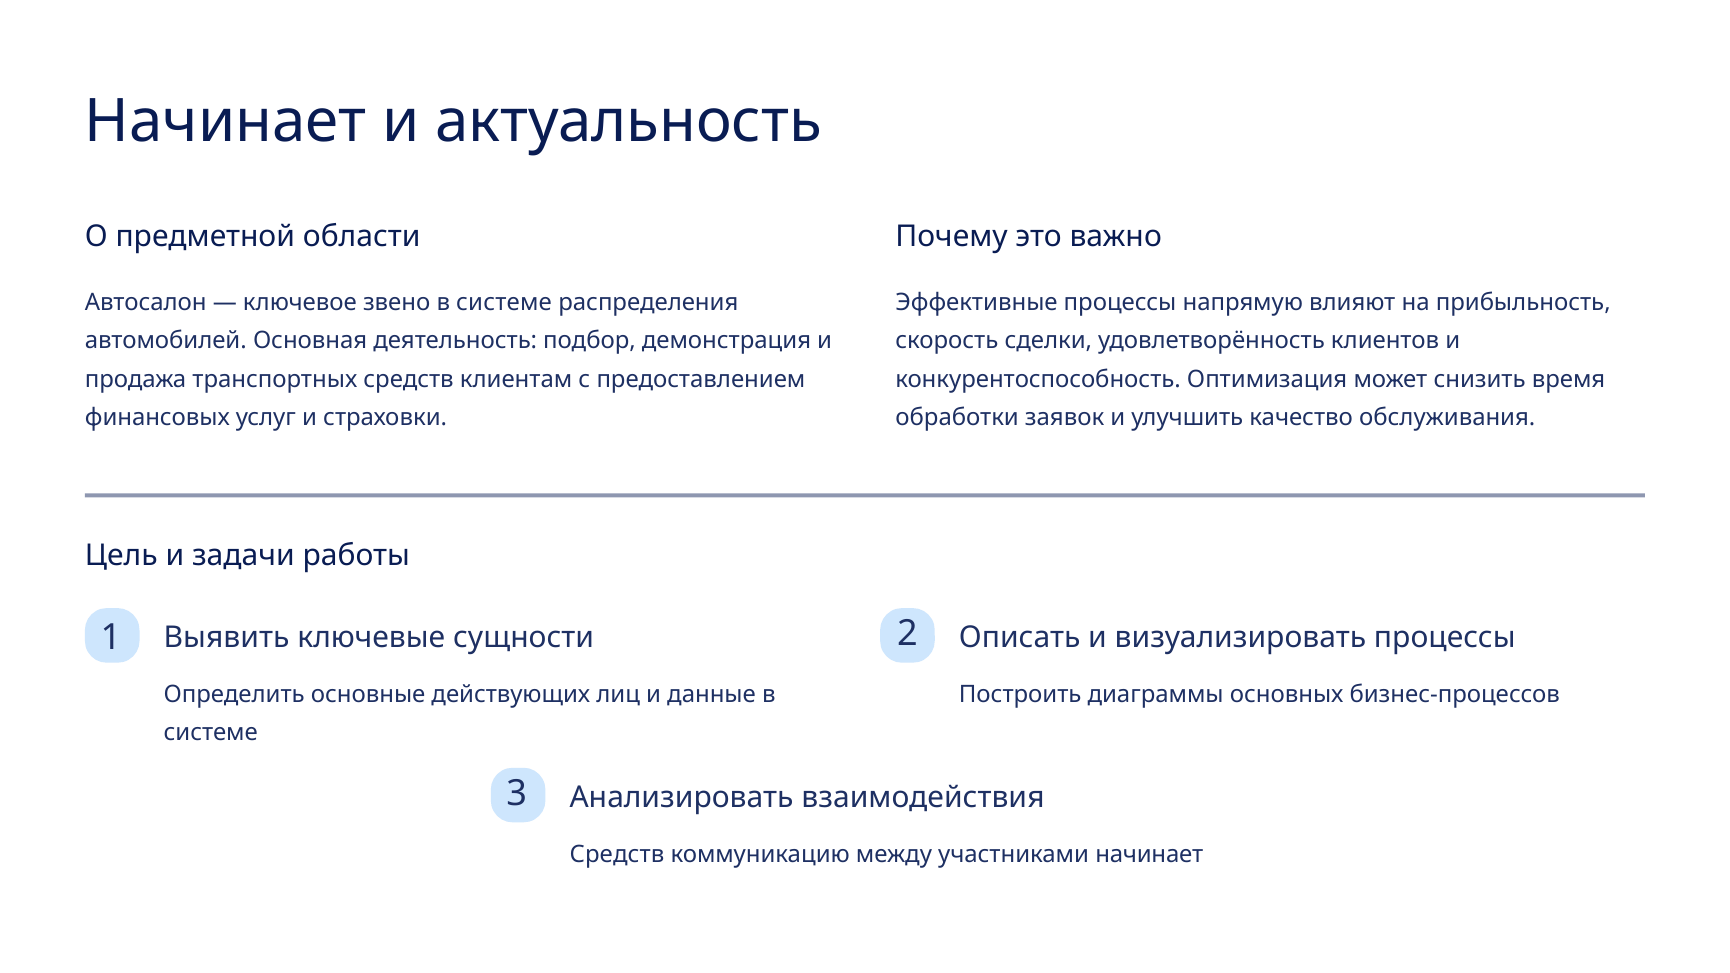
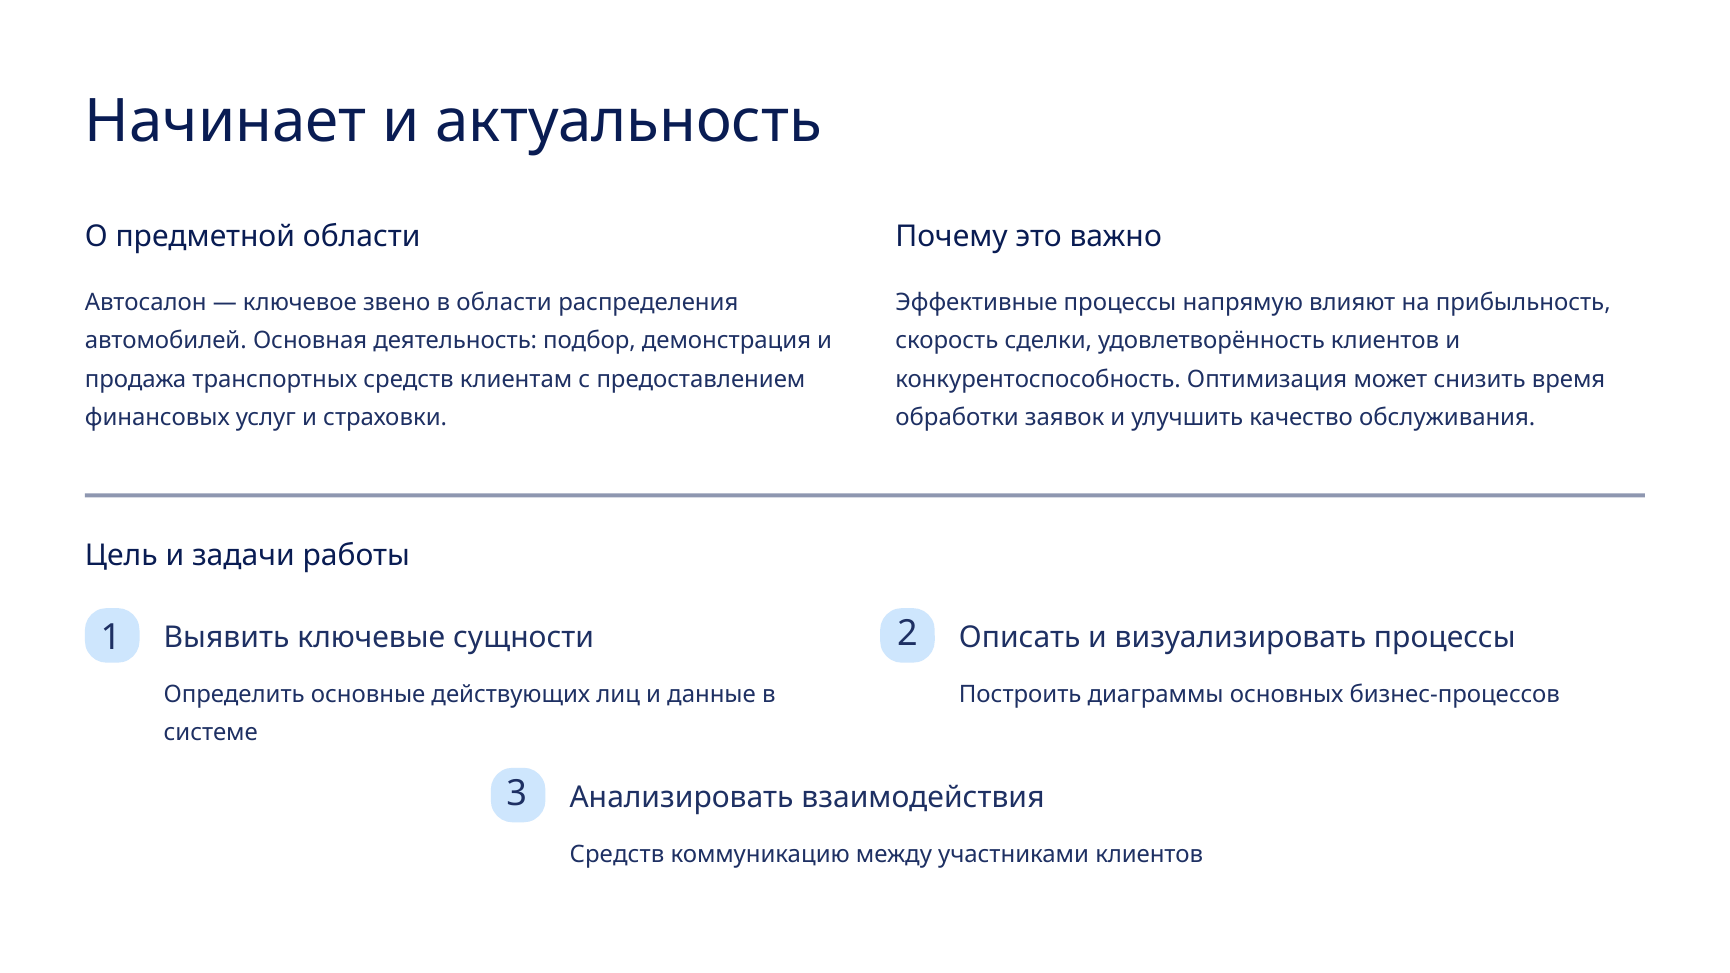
звено в системе: системе -> области (504, 303)
участниками начинает: начинает -> клиентов (1149, 854)
